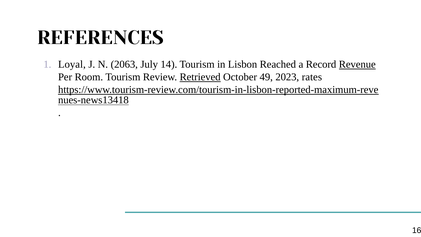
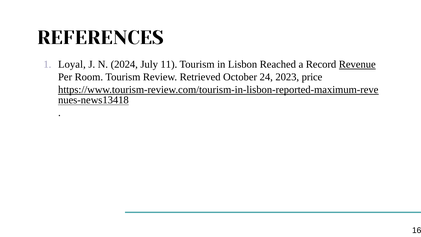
2063: 2063 -> 2024 (124, 64)
14: 14 -> 11 (169, 64)
Retrieved underline: present -> none (200, 77)
49: 49 -> 24 (266, 77)
rates: rates -> price (312, 77)
